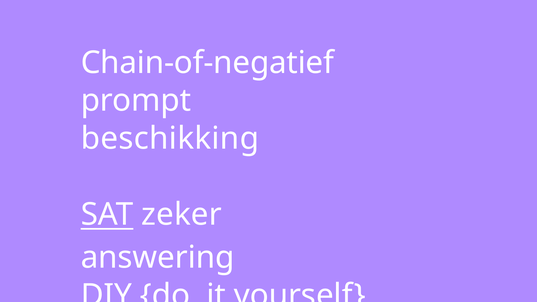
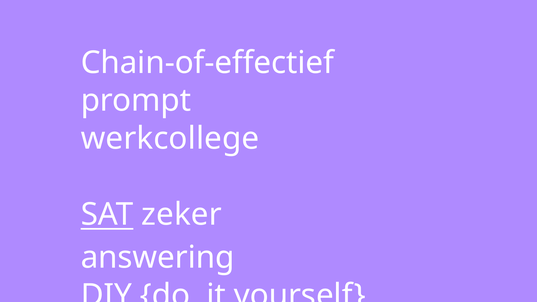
Chain-of-negatief: Chain-of-negatief -> Chain-of-effectief (207, 63)
beschikking: beschikking -> werkcollege (170, 138)
